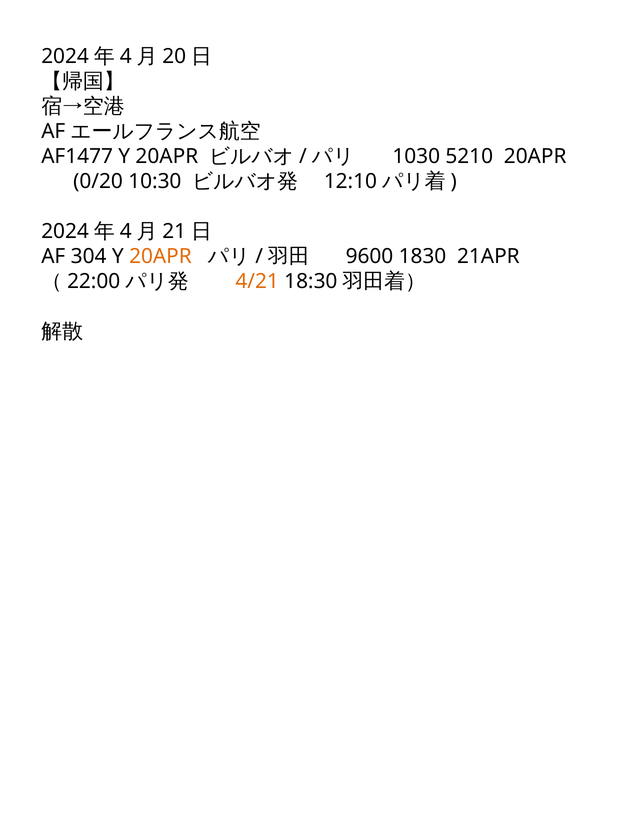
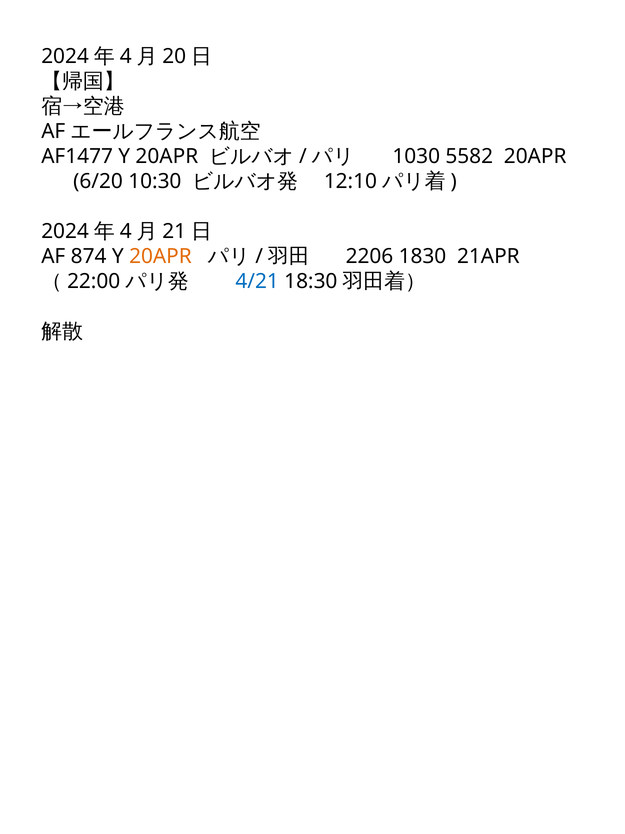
5210: 5210 -> 5582 (469, 156)
0/20: 0/20 -> 6/20 (98, 181)
304: 304 -> 874 (89, 256)
9600: 9600 -> 2206 (369, 256)
4/21 colour: orange -> blue (257, 281)
